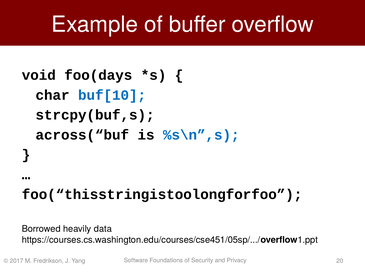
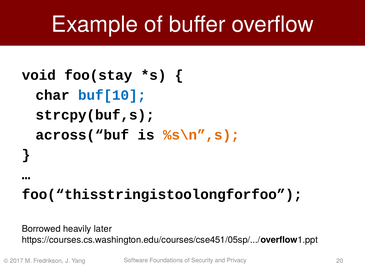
foo(days: foo(days -> foo(stay (98, 75)
%s\n”,s colour: blue -> orange (201, 135)
data: data -> later (103, 229)
